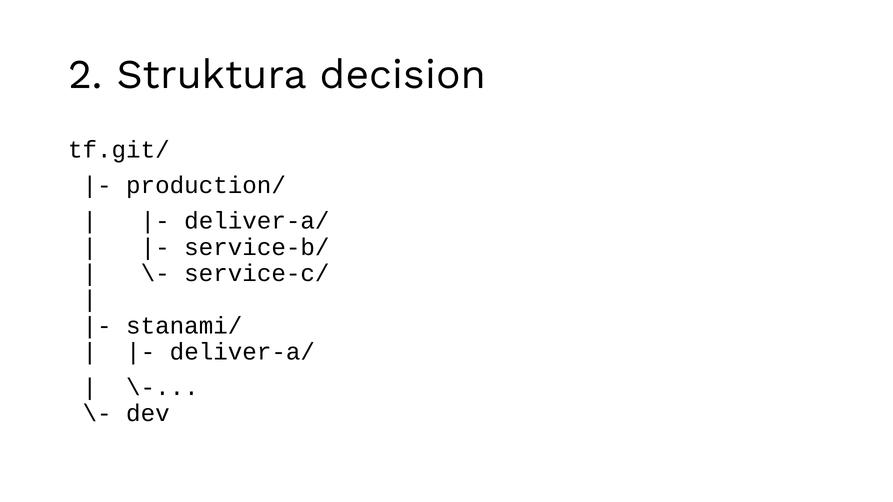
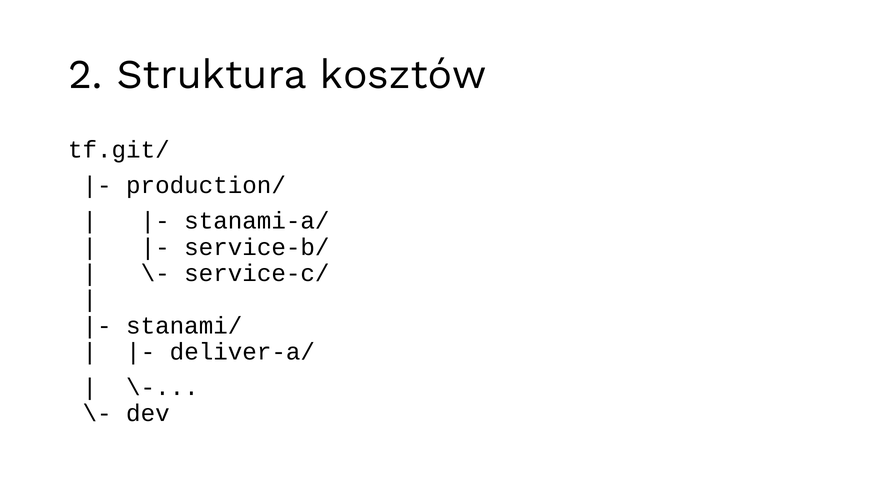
decision: decision -> kosztów (403, 75)
deliver-a/: deliver-a/ -> stanami-a/ (257, 221)
